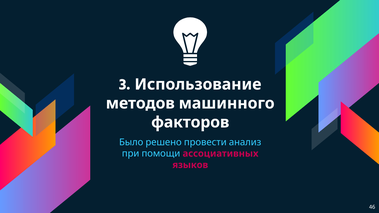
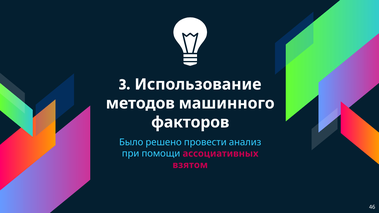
языков: языков -> взятом (190, 165)
